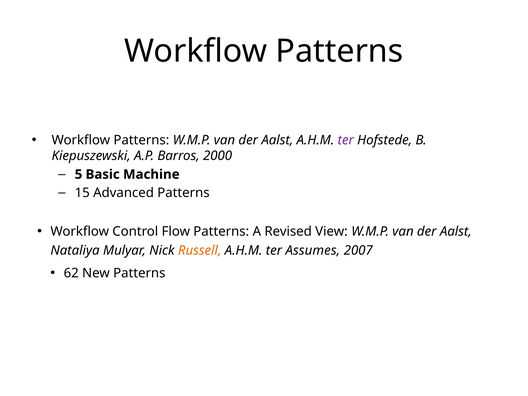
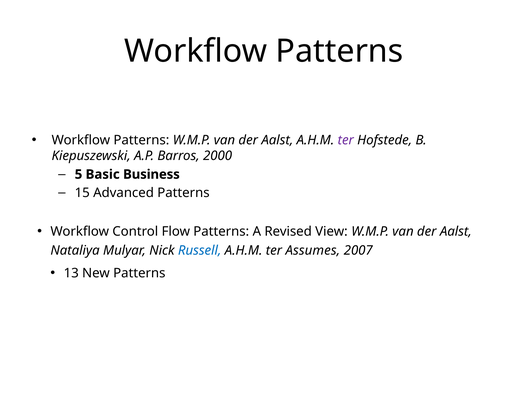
Machine: Machine -> Business (151, 174)
Russell colour: orange -> blue (200, 251)
62: 62 -> 13 (71, 273)
